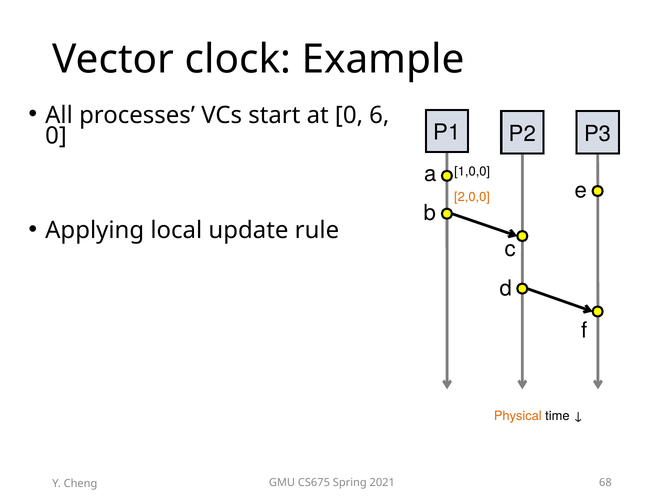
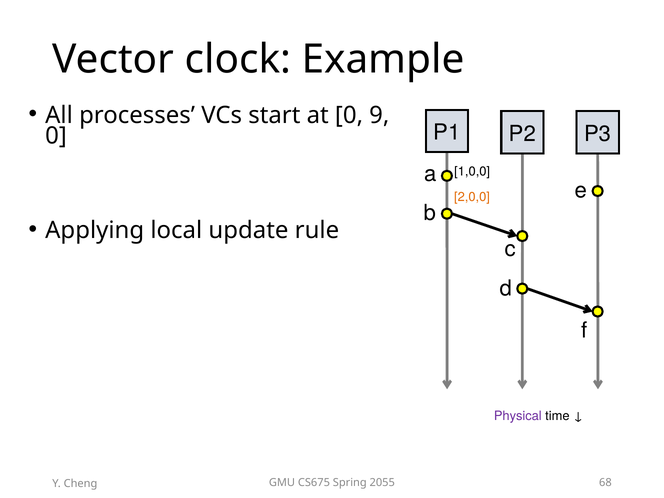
6: 6 -> 9 (379, 115)
Physical colour: orange -> purple (518, 416)
2021: 2021 -> 2055 (382, 483)
